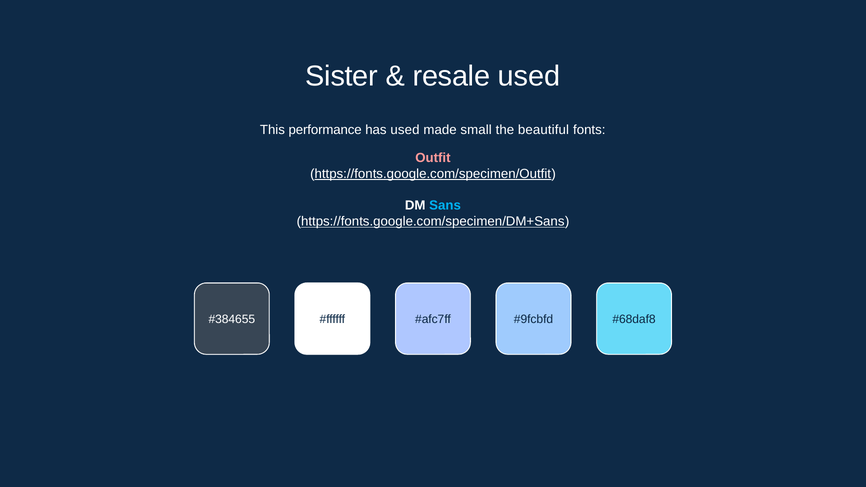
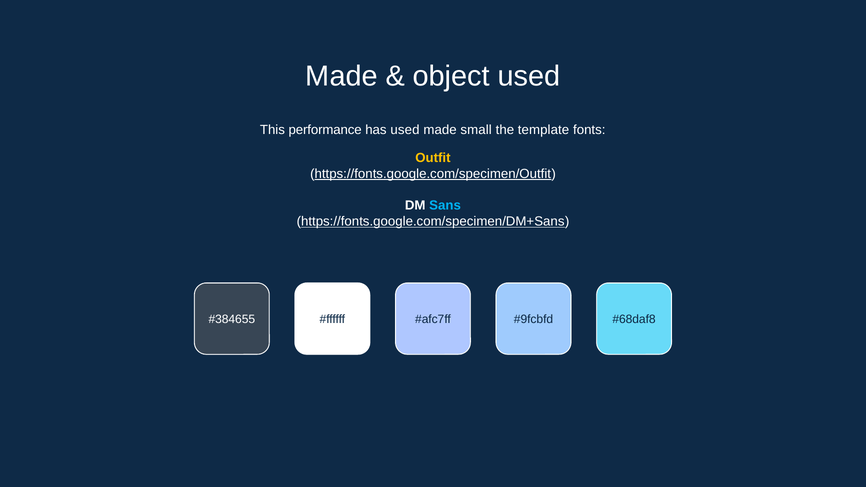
Sister: Sister -> Made (342, 76)
resale: resale -> object (451, 76)
beautiful: beautiful -> template (544, 130)
Outfit colour: pink -> yellow (433, 158)
